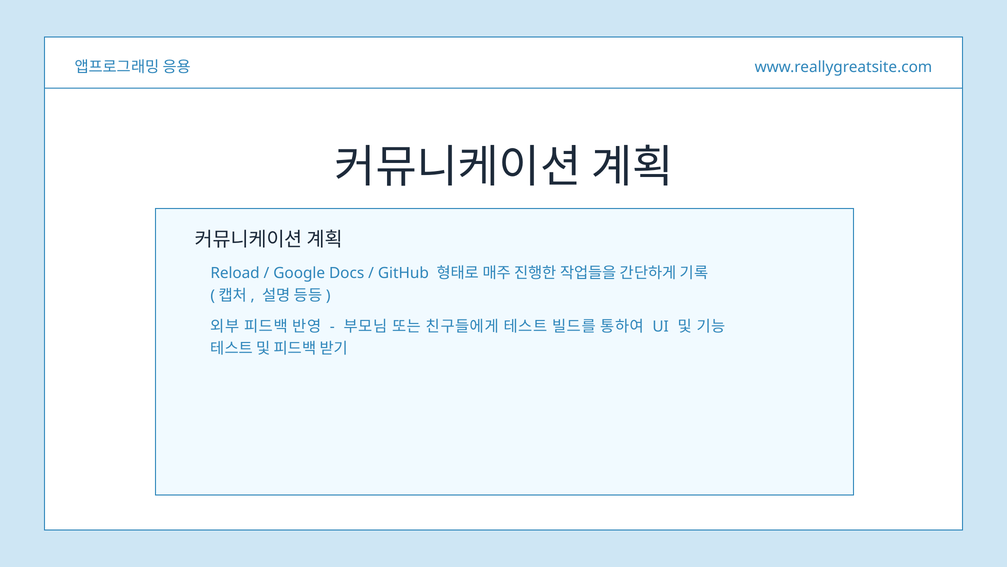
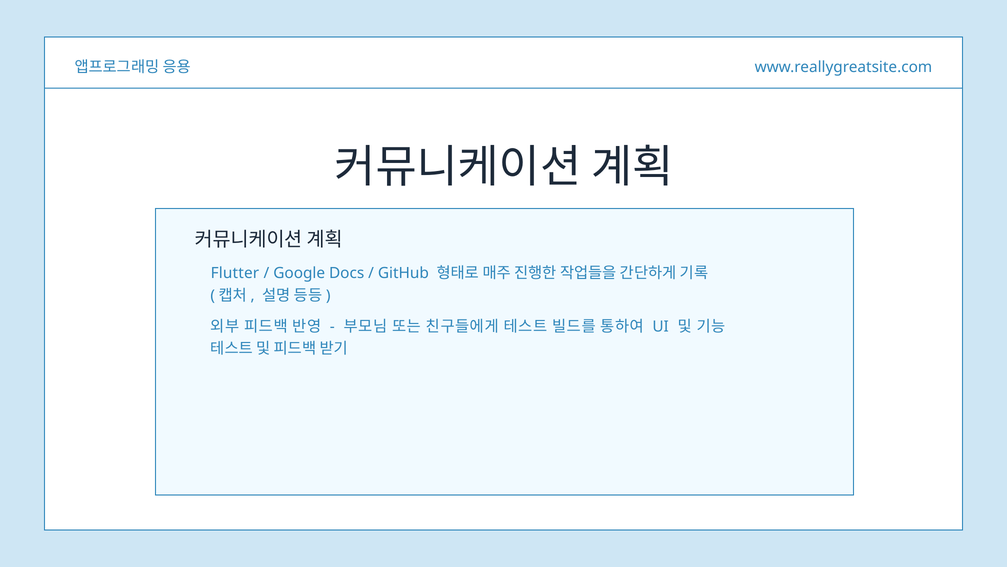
Reload: Reload -> Flutter (235, 273)
